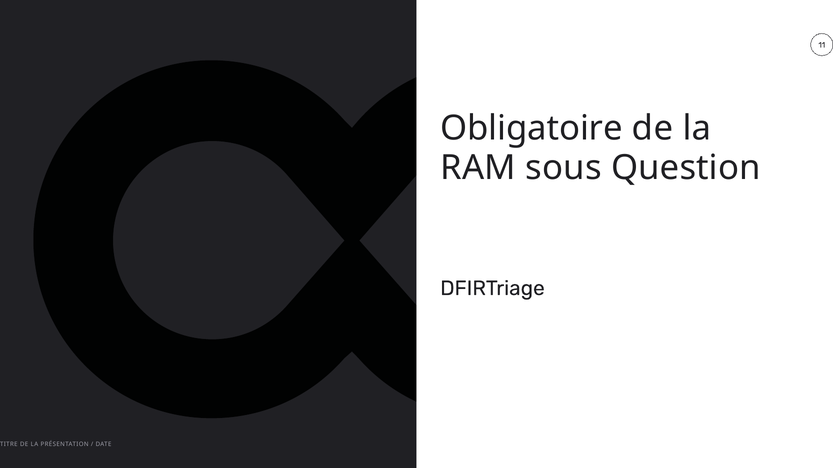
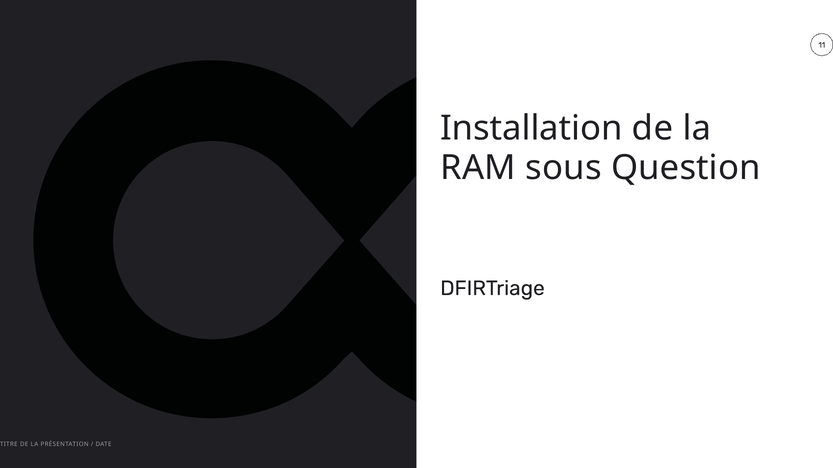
Obligatoire: Obligatoire -> Installation (531, 128)
